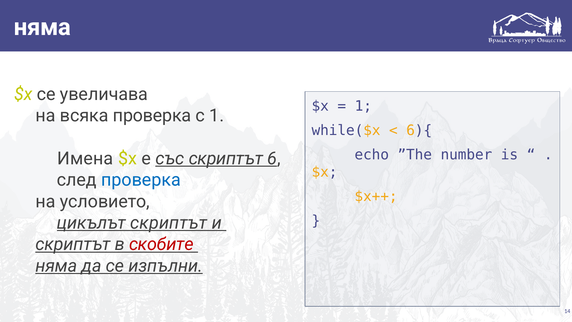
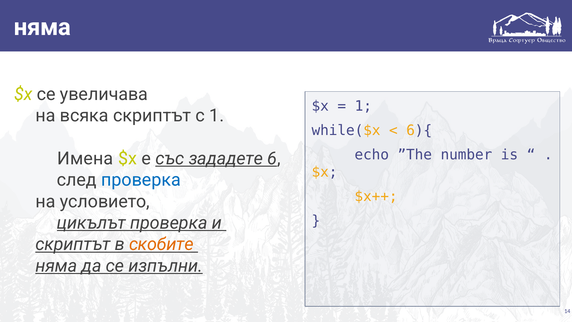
всяка проверка: проверка -> скриптът (152, 116)
със скриптът: скриптът -> зададете (226, 158)
цикълът скриптът: скриптът -> проверка (169, 223)
скобите colour: red -> orange (161, 244)
